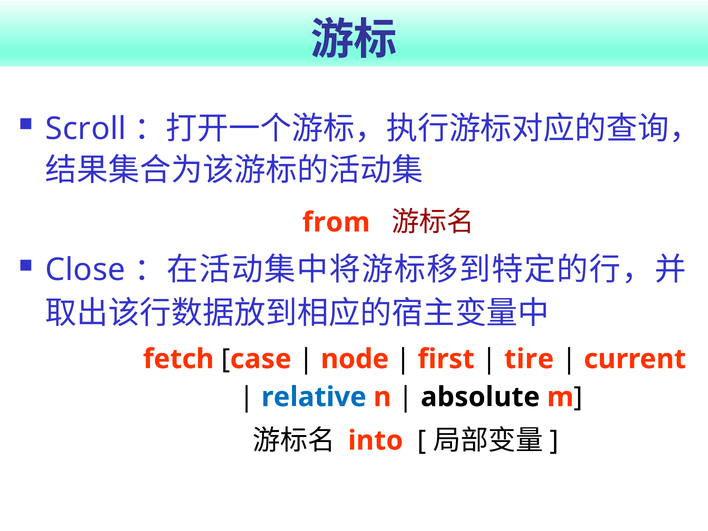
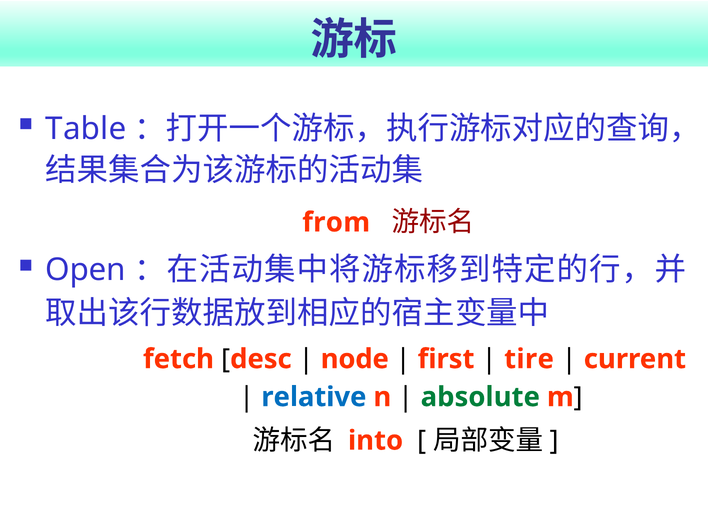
Scroll: Scroll -> Table (86, 129)
Close: Close -> Open (86, 270)
case: case -> desc (261, 359)
absolute colour: black -> green (480, 397)
